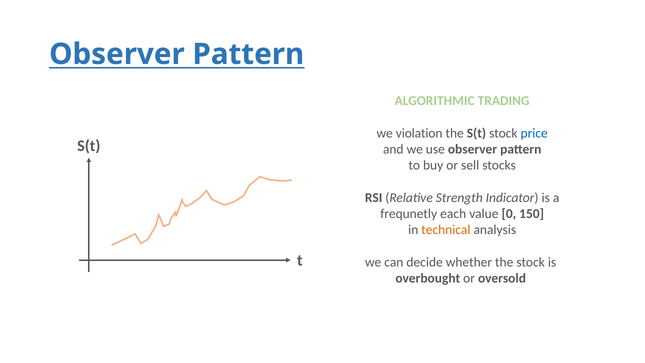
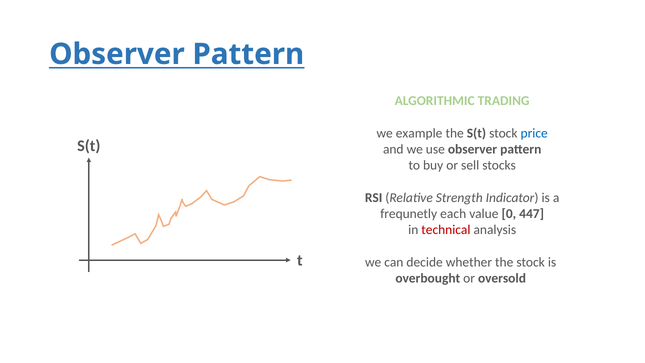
violation: violation -> example (419, 133)
150: 150 -> 447 (532, 214)
technical colour: orange -> red (446, 230)
